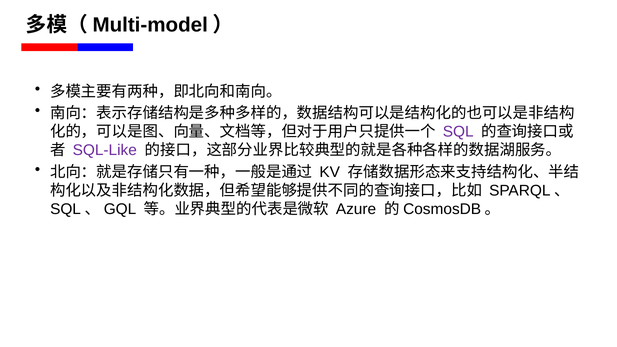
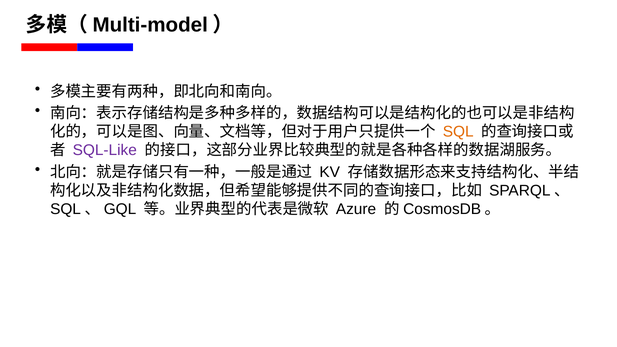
SQL colour: purple -> orange (458, 132)
